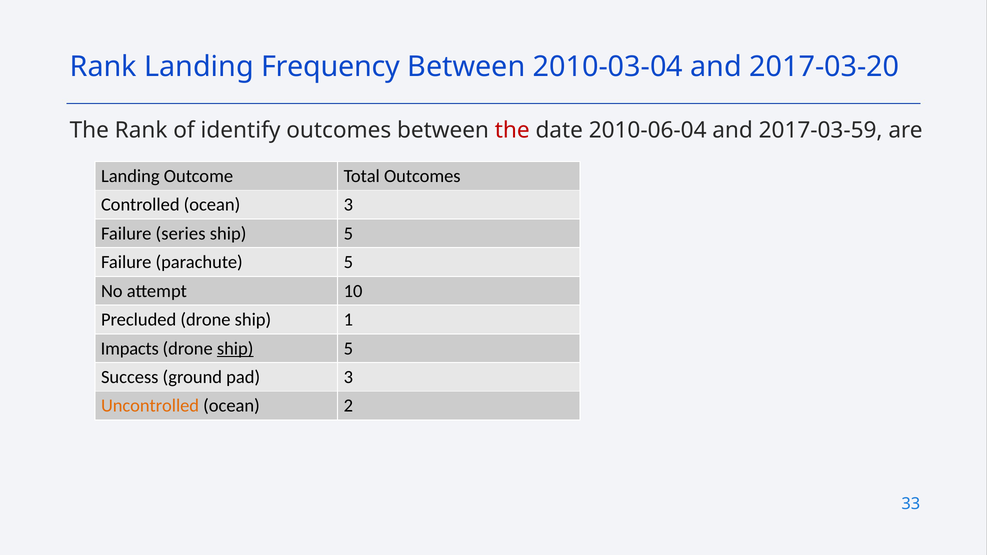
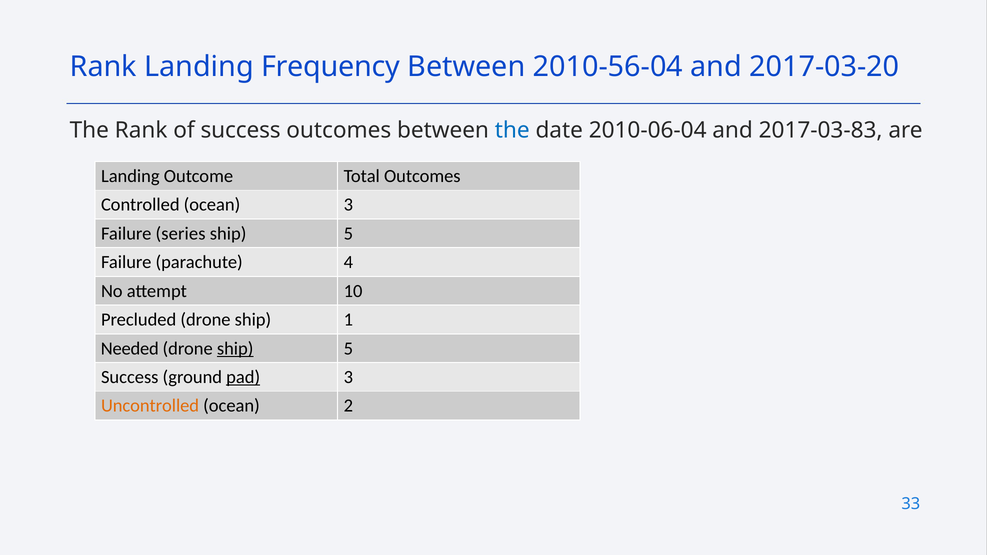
2010-03-04: 2010-03-04 -> 2010-56-04 (608, 67)
of identify: identify -> success (241, 131)
the colour: red -> blue (512, 131)
2017-03-59: 2017-03-59 -> 2017-03-83 (821, 131)
parachute 5: 5 -> 4 (348, 262)
Impacts: Impacts -> Needed (130, 349)
pad underline: none -> present (243, 377)
